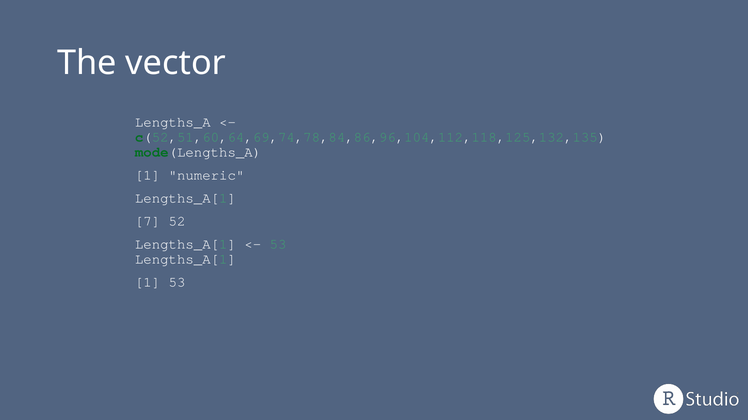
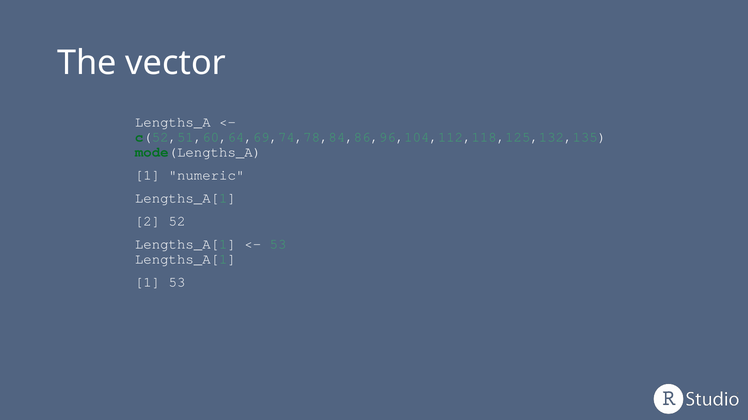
7: 7 -> 2 (148, 221)
